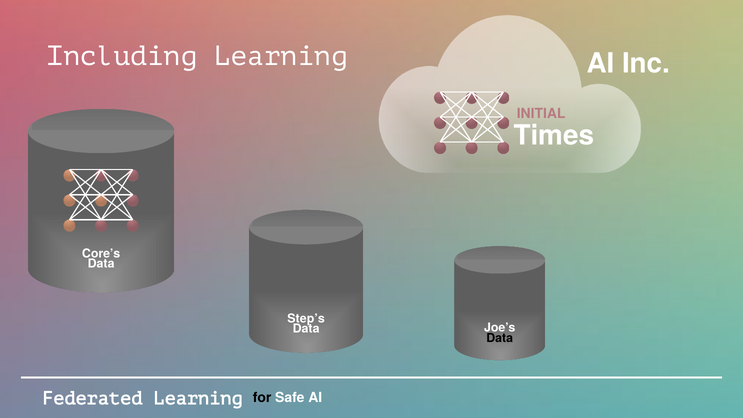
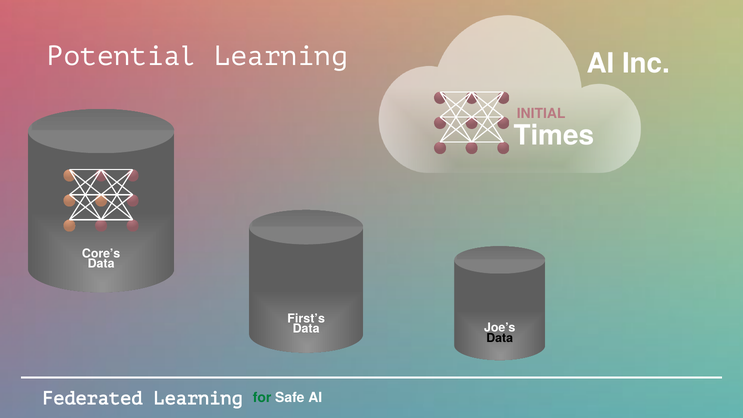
Including: Including -> Potential (122, 56)
Step’s: Step’s -> First’s (306, 318)
for colour: black -> green (262, 398)
